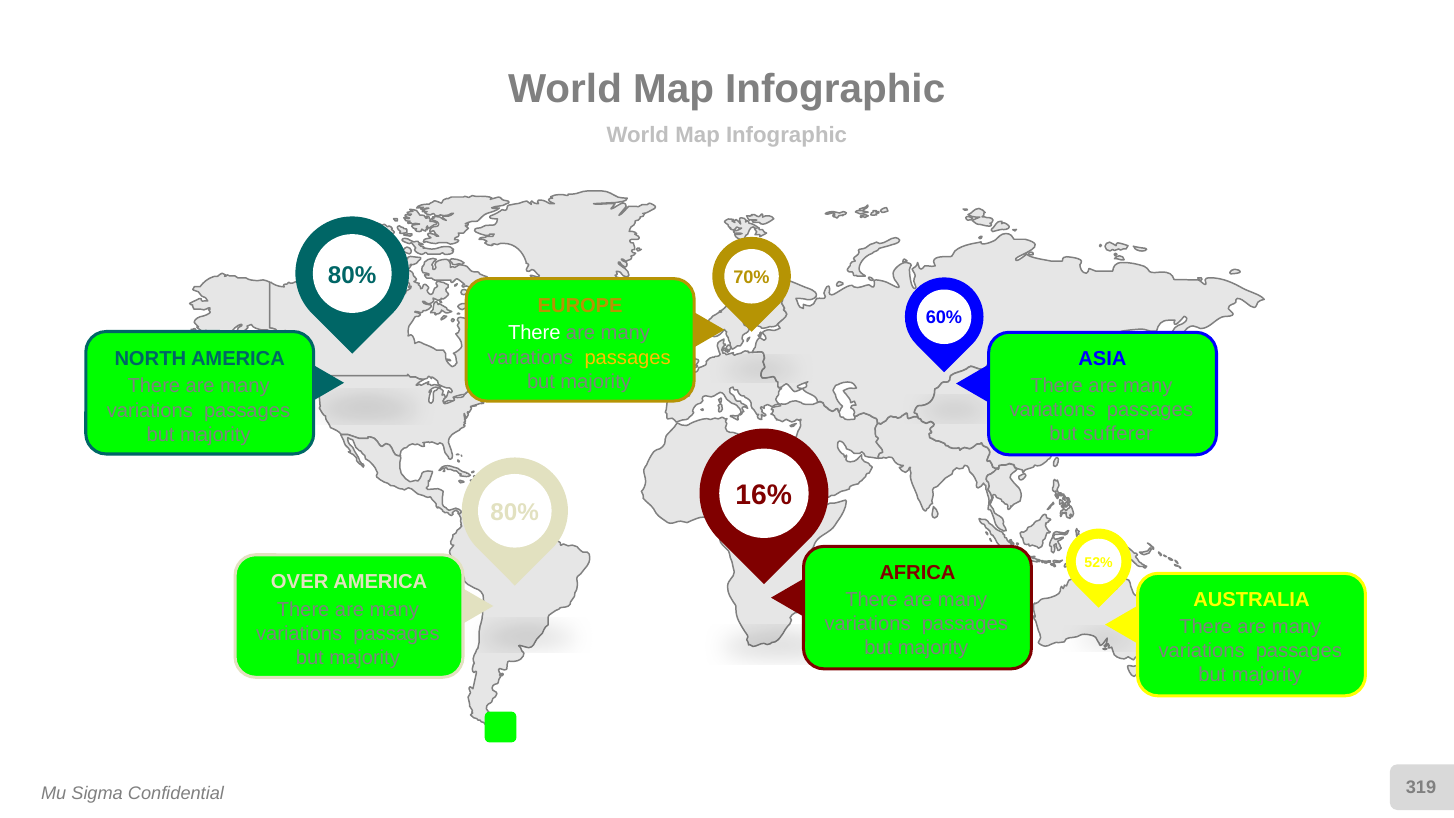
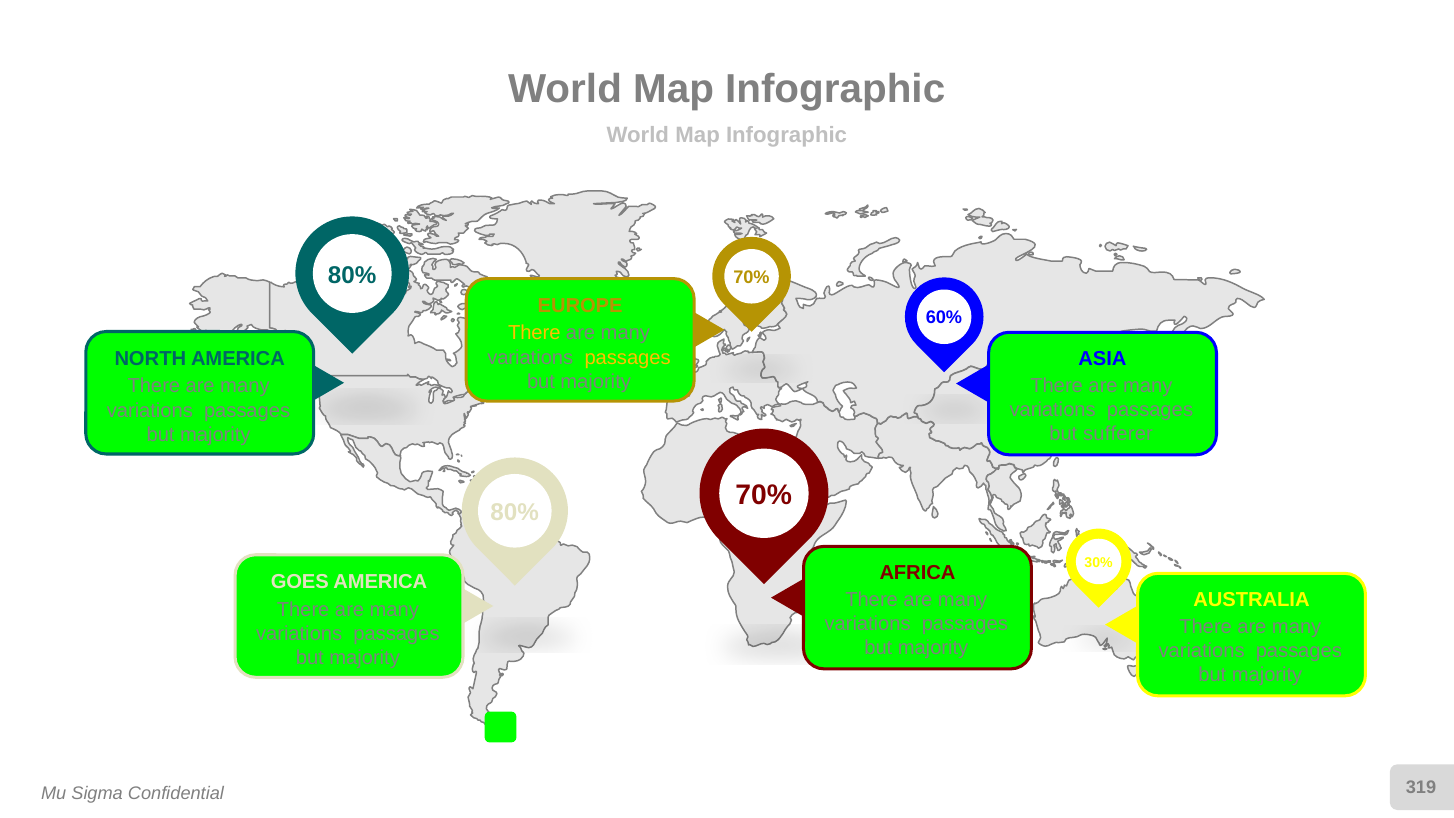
There colour: white -> yellow (534, 333)
16%: 16% -> 70% (764, 495)
52%: 52% -> 30% (1099, 562)
OVER: OVER -> GOES (300, 582)
